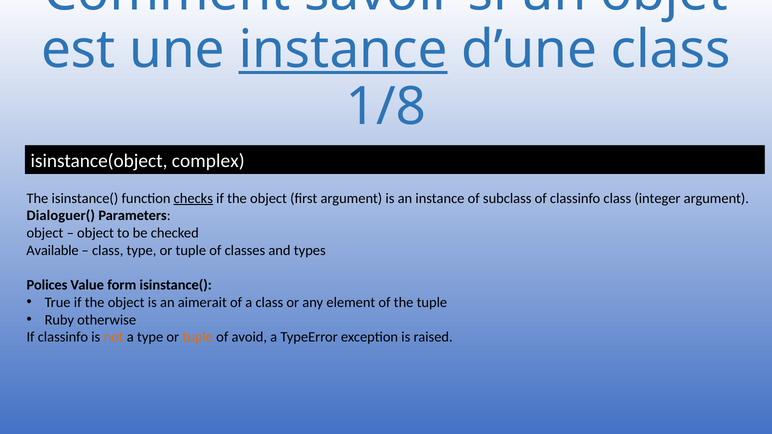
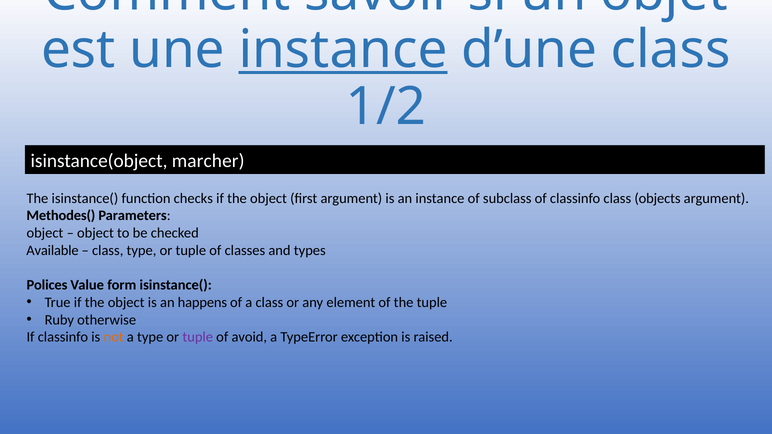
1/8: 1/8 -> 1/2 (386, 107)
complex: complex -> marcher (208, 161)
checks underline: present -> none (193, 198)
integer: integer -> objects (657, 198)
Dialoguer(: Dialoguer( -> Methodes( (61, 216)
aimerait: aimerait -> happens (202, 303)
tuple colour: orange -> purple (198, 337)
